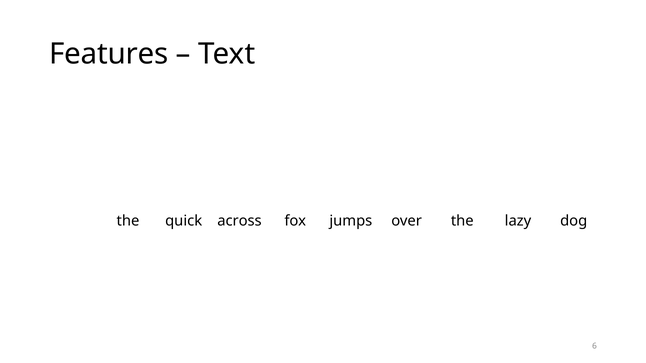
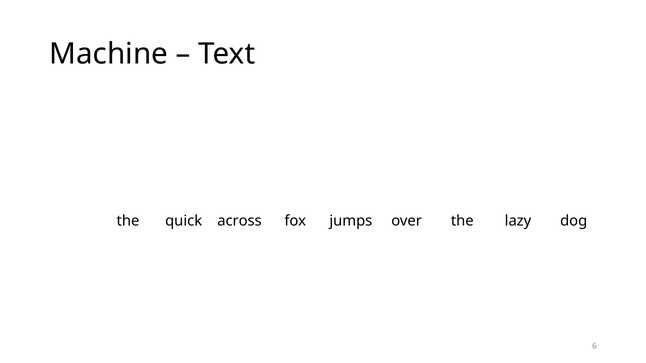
Features: Features -> Machine (109, 54)
